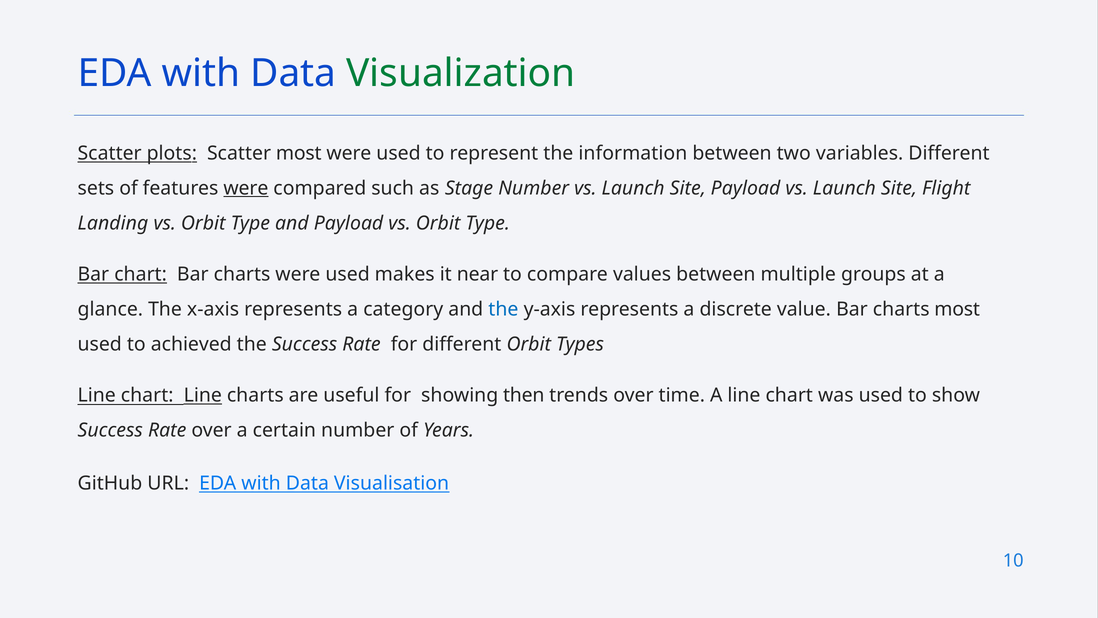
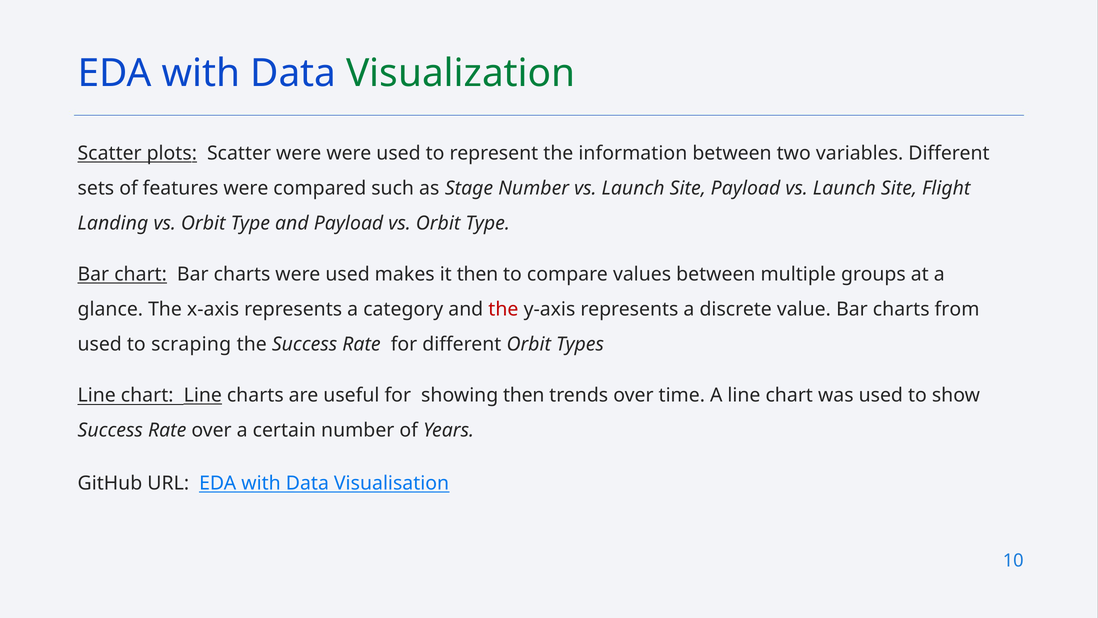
Scatter most: most -> were (299, 153)
were underline: present -> none (246, 188)
it near: near -> then (478, 274)
the colour: blue -> red (503, 309)
charts most: most -> from (957, 309)
achieved: achieved -> scraping (191, 344)
